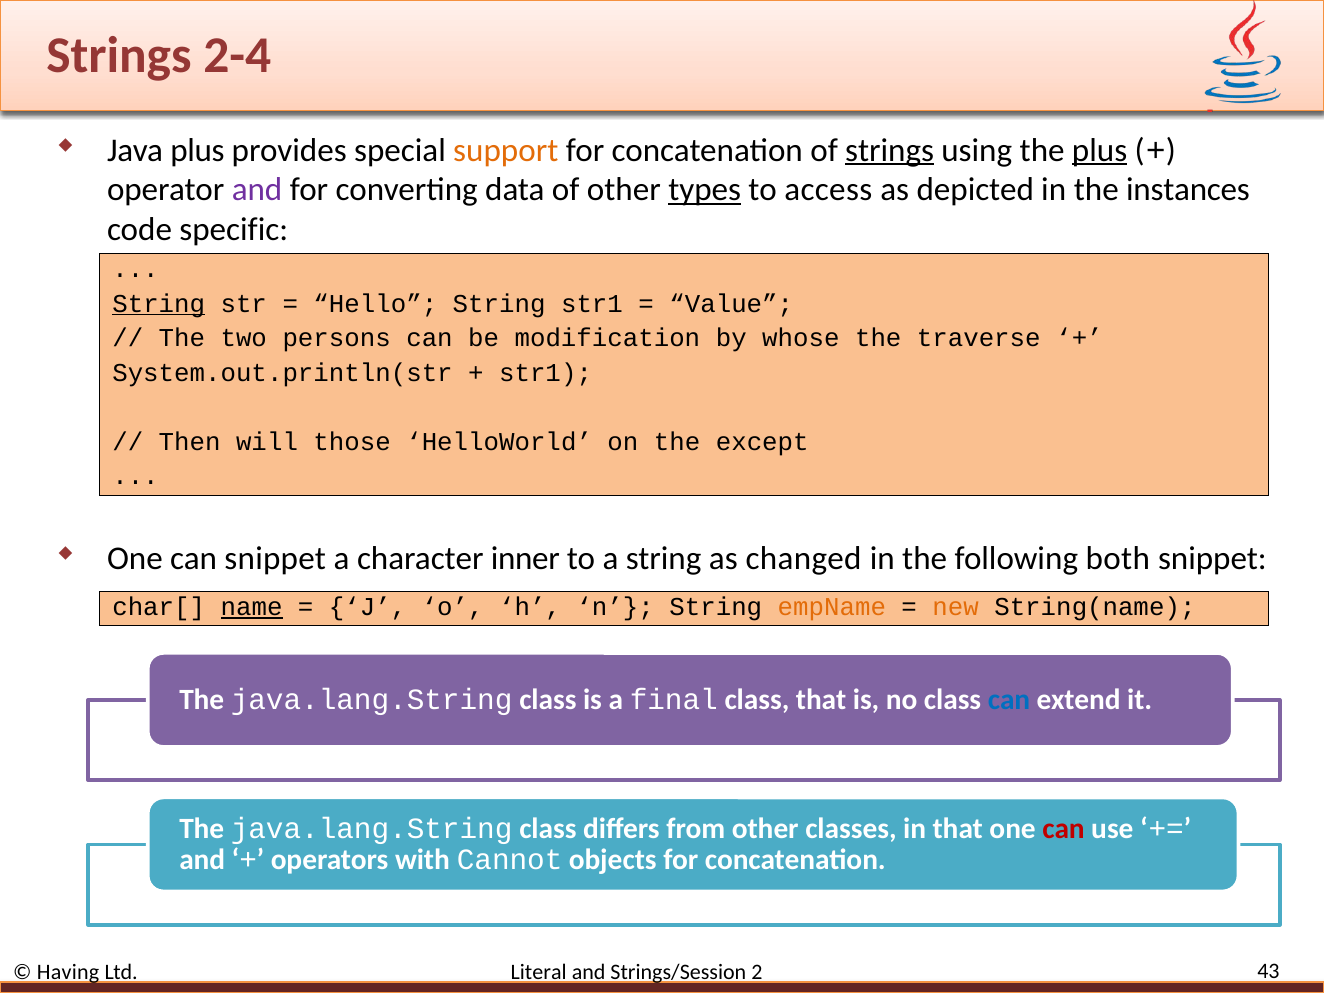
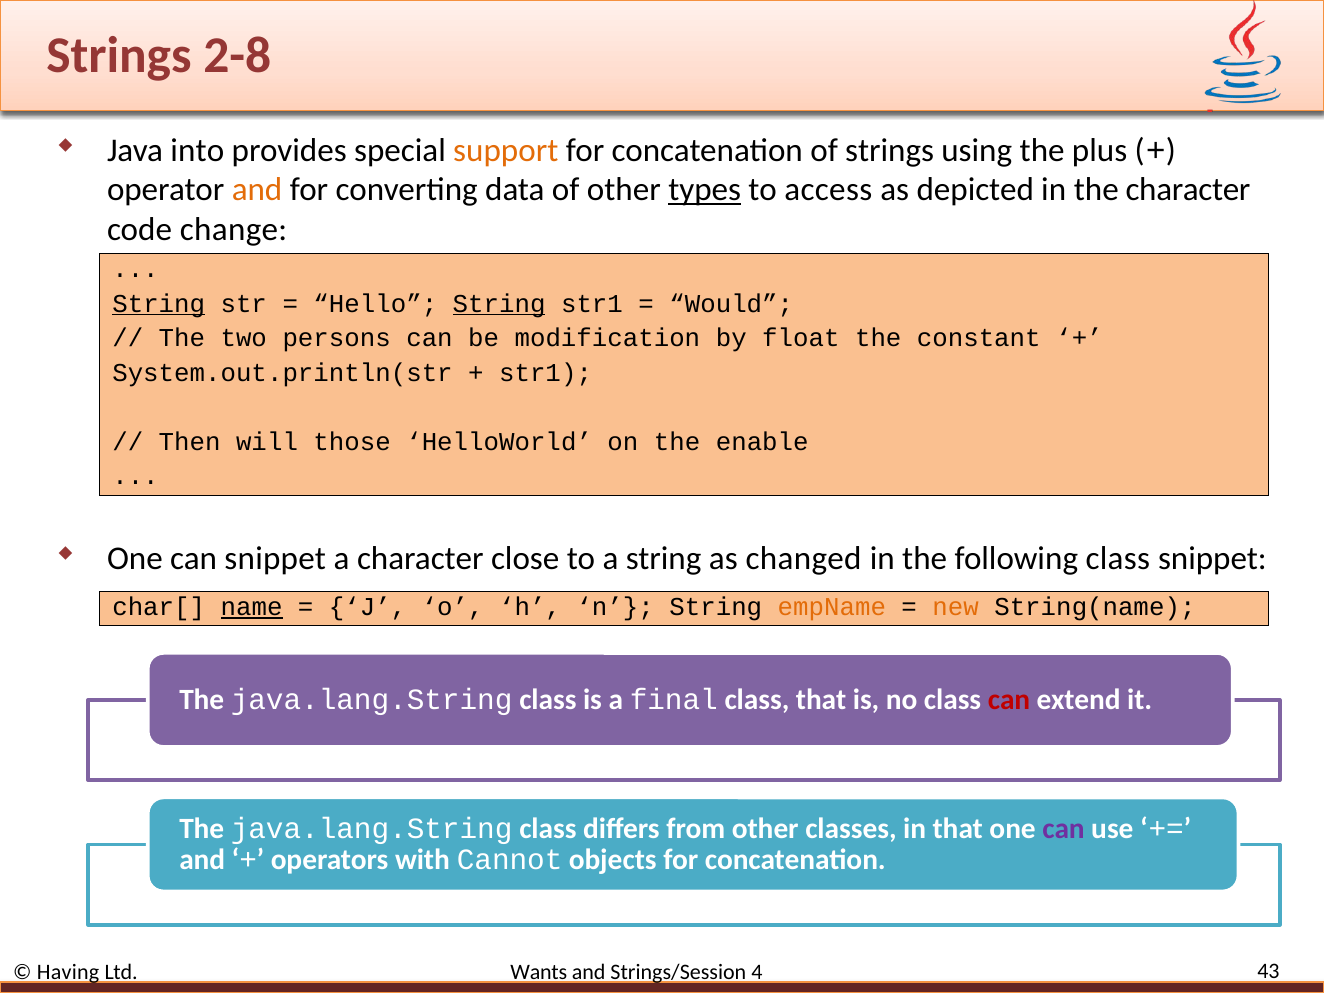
2-4: 2-4 -> 2-8 (237, 55)
Java plus: plus -> into (197, 150)
strings underline: present -> none (890, 150)
plus underline: present -> none (1100, 150)
and colour: purple -> orange (257, 190)
the instances: instances -> character (1188, 190)
specific: specific -> change (234, 230)
String underline: none -> present (499, 304)
Value: Value -> Would (731, 304)
whose: whose -> float (801, 338)
traverse: traverse -> constant (979, 338)
except: except -> enable (762, 442)
inner: inner -> close (525, 558)
following both: both -> class (1118, 558)
can colour: blue -> red (1009, 700)
can colour: red -> purple (1064, 828)
Literal: Literal -> Wants (539, 972)
2: 2 -> 4 (757, 972)
